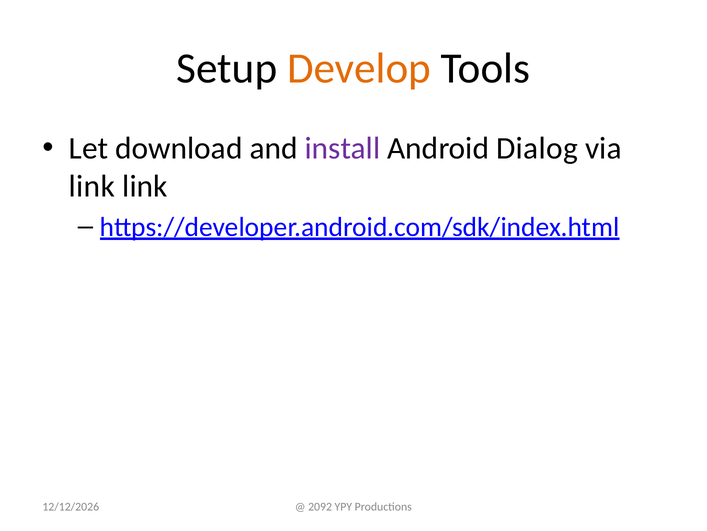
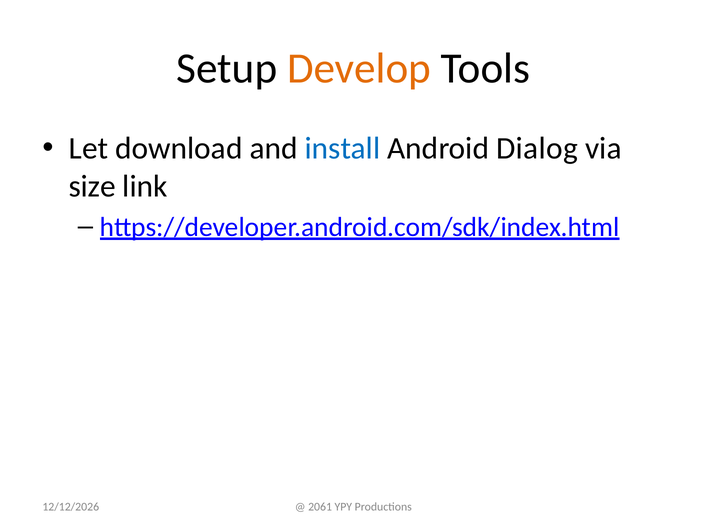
install colour: purple -> blue (343, 148)
link: link -> size (92, 186)
2092: 2092 -> 2061 (320, 506)
